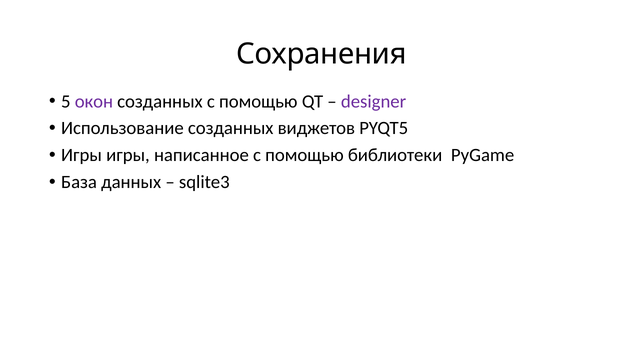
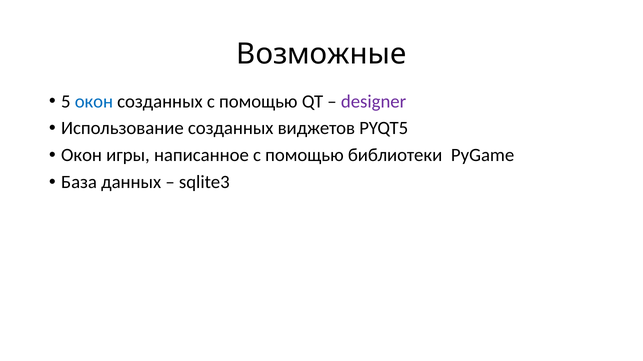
Сохранения: Сохранения -> Возможные (321, 54)
окон colour: purple -> blue (94, 102)
Игры: Игры -> Окон (82, 156)
